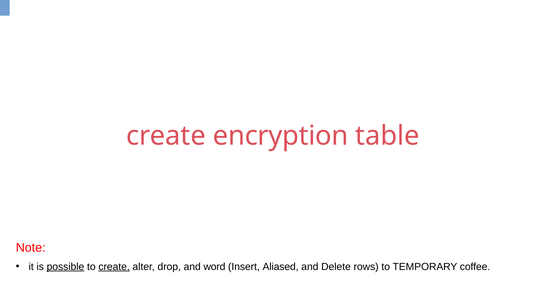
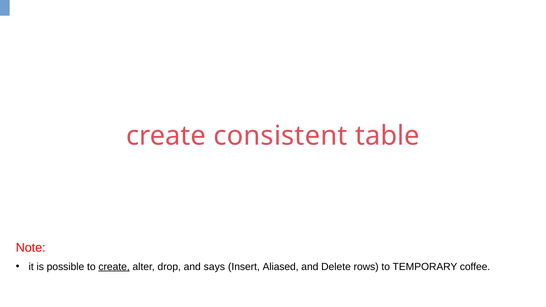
encryption: encryption -> consistent (280, 136)
possible underline: present -> none (65, 267)
word: word -> says (214, 267)
